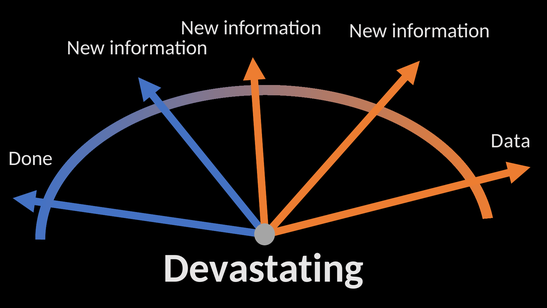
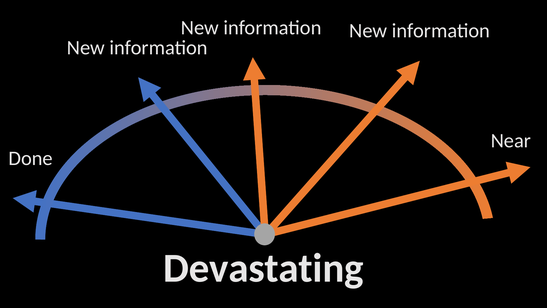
Data: Data -> Near (511, 141)
